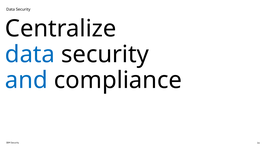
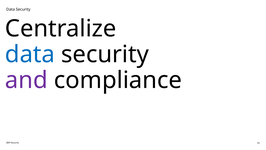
and colour: blue -> purple (26, 80)
